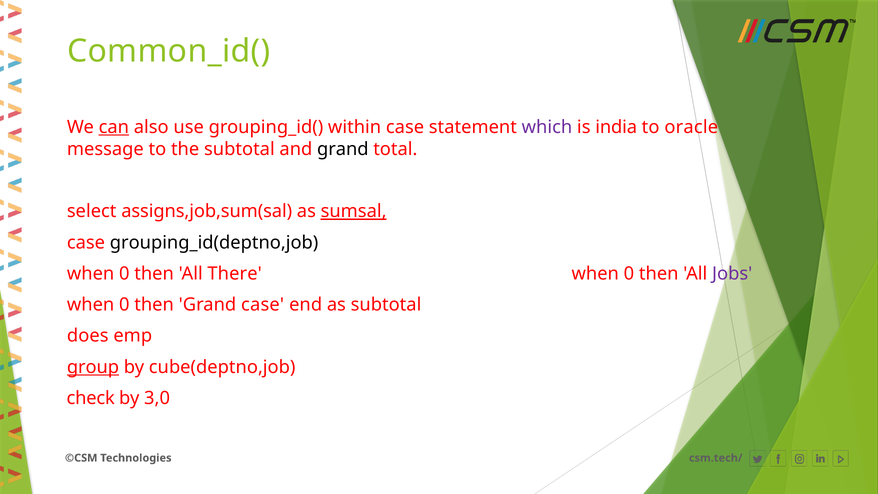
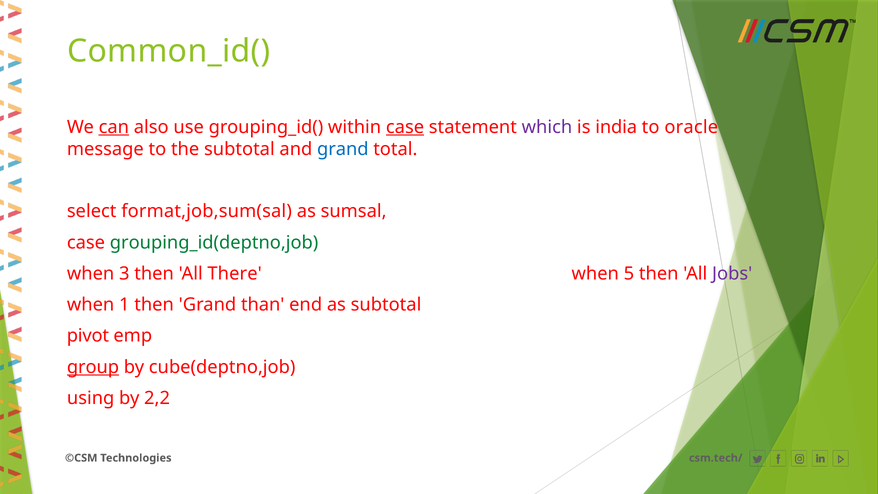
case underline: none -> present (405, 127)
grand colour: black -> blue (343, 149)
assigns,job,sum(sal: assigns,job,sum(sal -> format,job,sum(sal (207, 211)
sumsal underline: present -> none (354, 211)
grouping_id(deptno,job colour: black -> green (214, 242)
0: 0 -> 3 (124, 274)
0: 0 -> 5 (629, 274)
0: 0 -> 1 (124, 305)
Grand case: case -> than (263, 305)
does: does -> pivot (88, 336)
check: check -> using (91, 398)
3,0: 3,0 -> 2,2 (157, 398)
